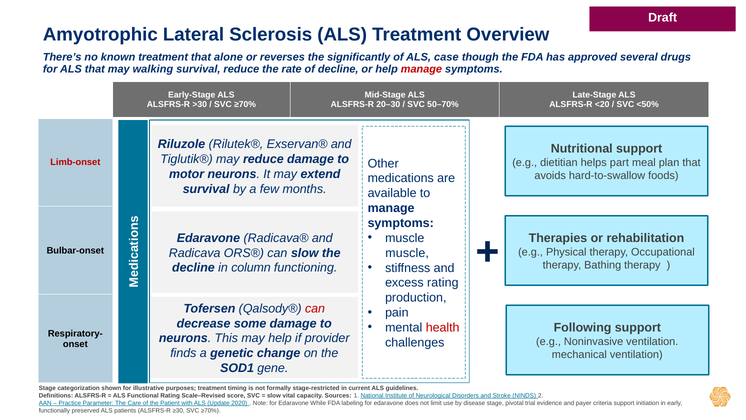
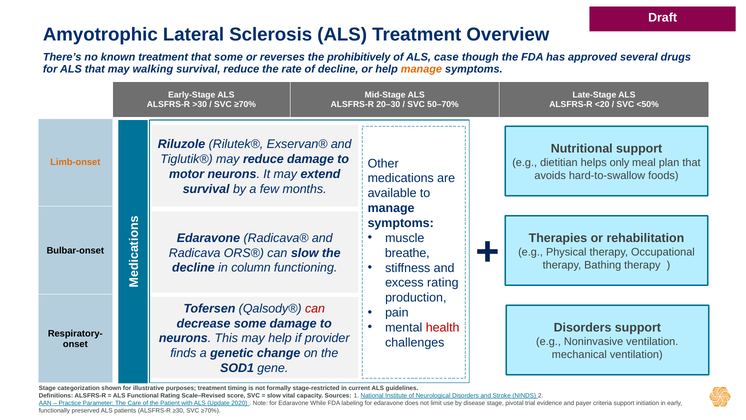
that alone: alone -> some (228, 57)
significantly: significantly -> prohibitively (359, 57)
manage colour: red -> orange (421, 69)
part: part -> only (620, 162)
Limb-onset colour: red -> orange (75, 162)
muscle: muscle -> breathe (407, 253)
Following: Following -> Disorders (583, 327)
